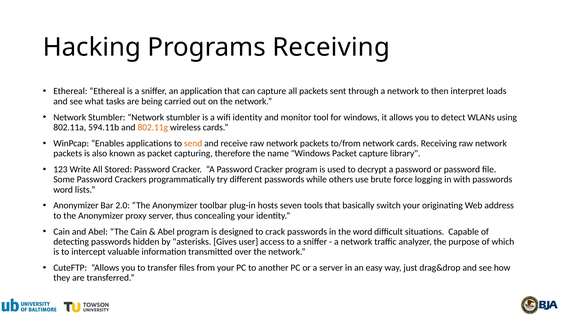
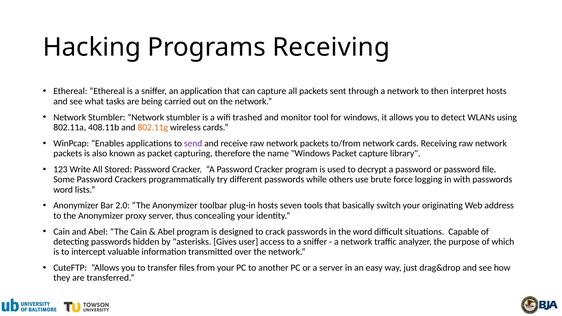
interpret loads: loads -> hosts (496, 91)
wifi identity: identity -> trashed (247, 117)
594.11b: 594.11b -> 408.11b (104, 127)
send colour: orange -> purple (193, 143)
